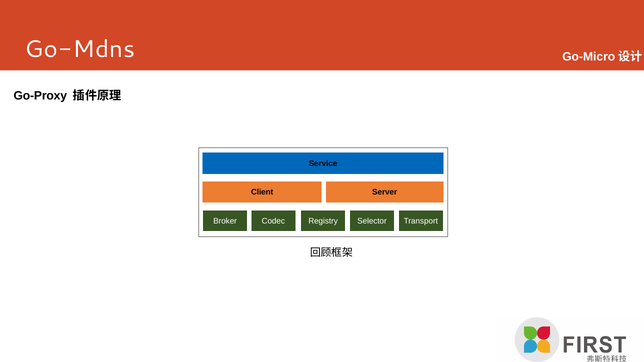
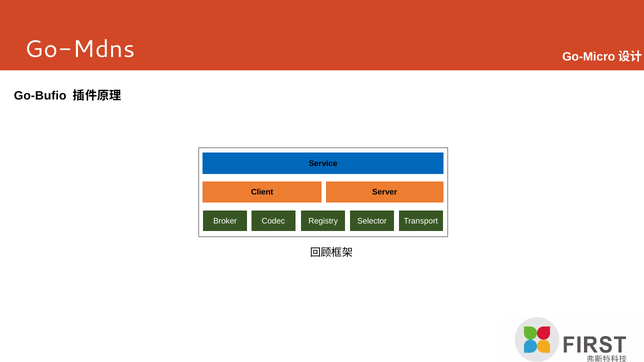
Go-Proxy: Go-Proxy -> Go-Bufio (40, 96)
